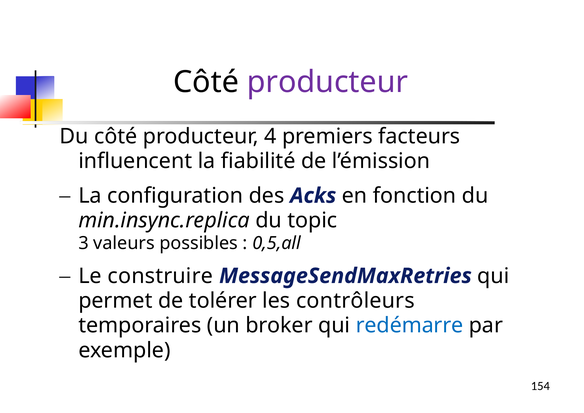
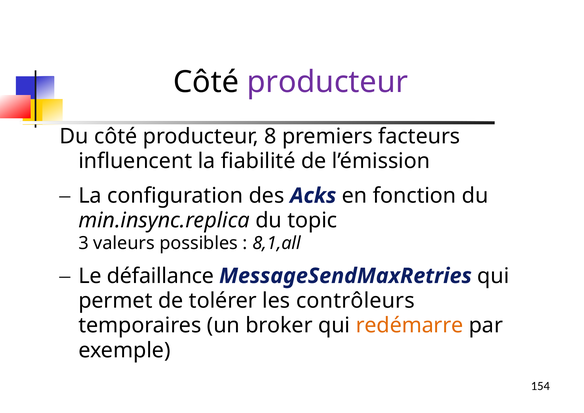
4: 4 -> 8 (270, 136)
0,5,all: 0,5,all -> 8,1,all (277, 243)
construire: construire -> défaillance (161, 276)
redémarre colour: blue -> orange (410, 325)
